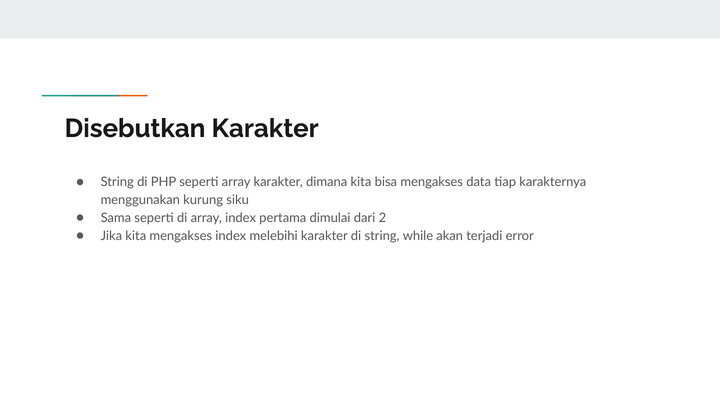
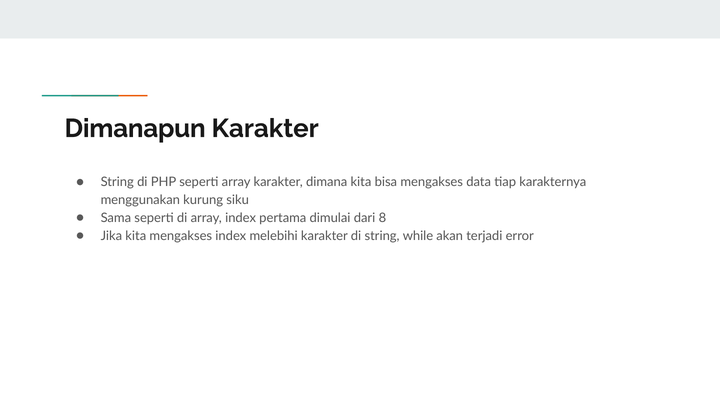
Disebutkan: Disebutkan -> Dimanapun (135, 128)
2: 2 -> 8 (382, 218)
